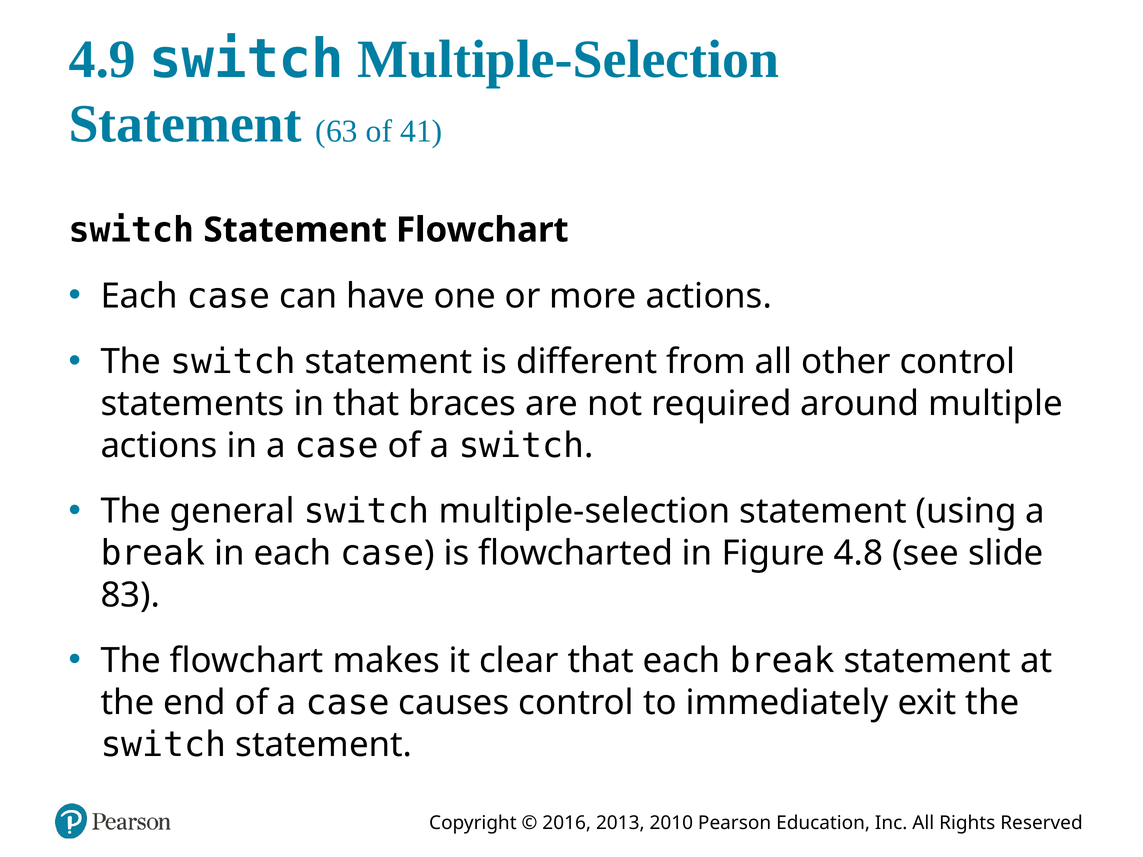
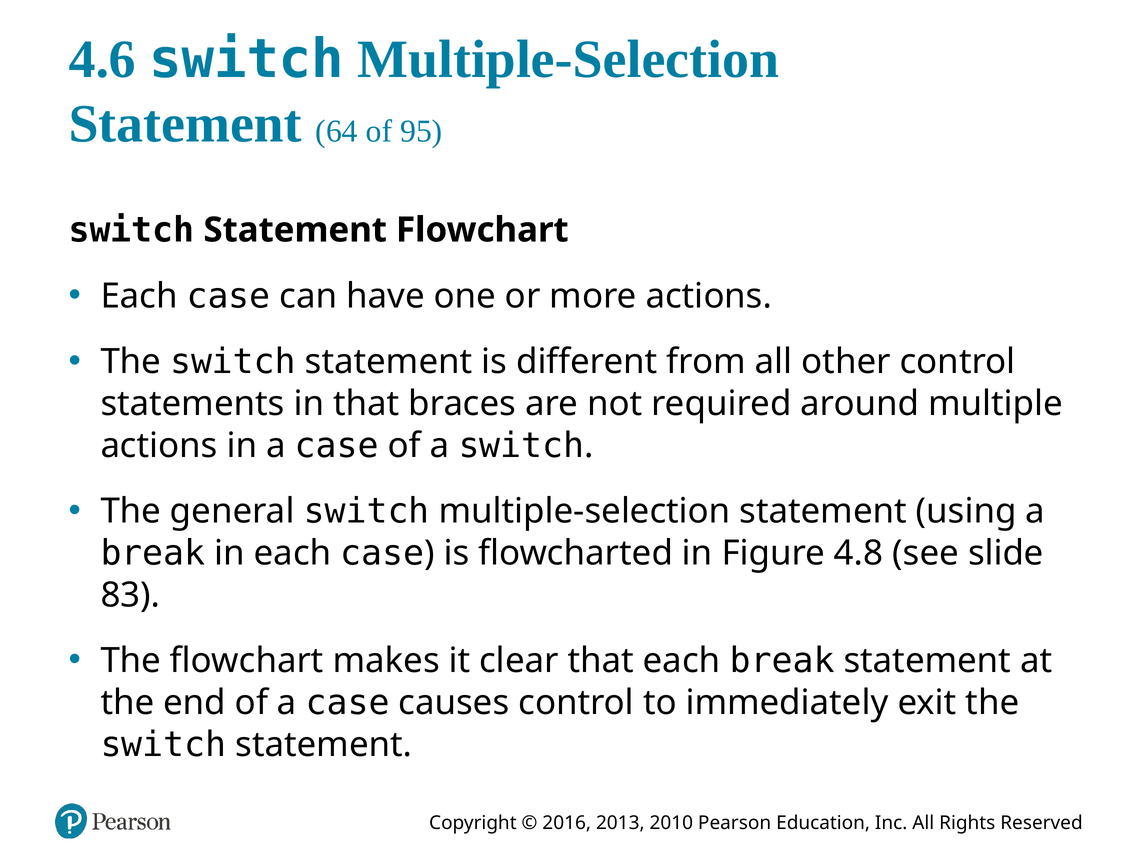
4.9: 4.9 -> 4.6 (102, 59)
63: 63 -> 64 (337, 131)
41: 41 -> 95 (421, 131)
